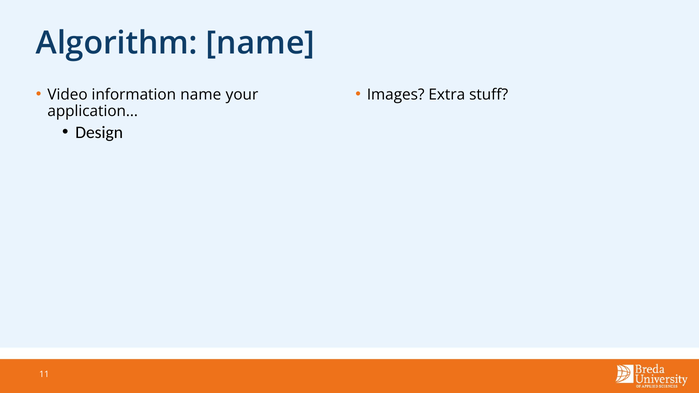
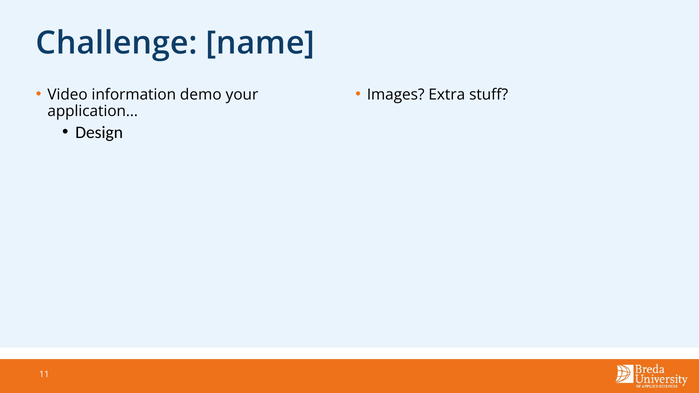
Algorithm: Algorithm -> Challenge (117, 43)
information name: name -> demo (201, 95)
